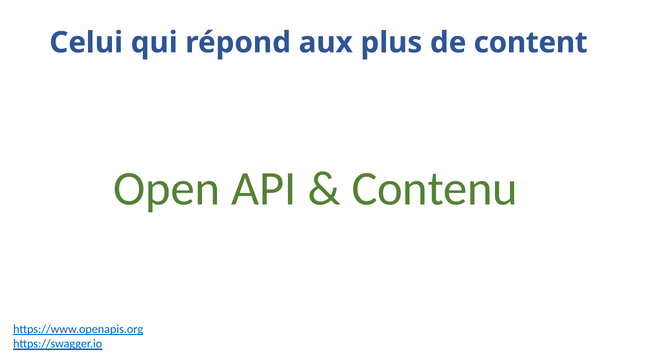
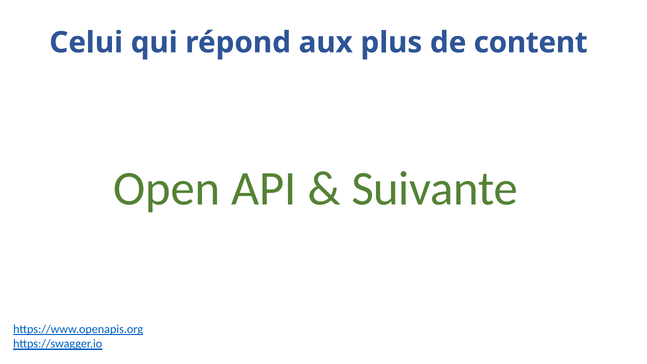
Contenu: Contenu -> Suivante (435, 189)
